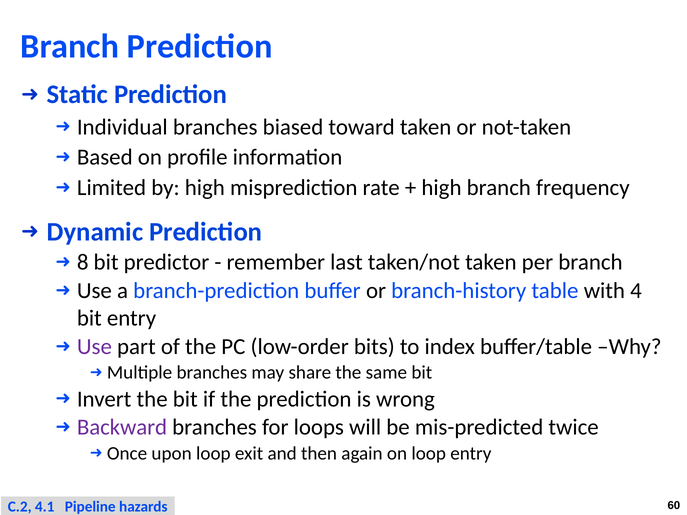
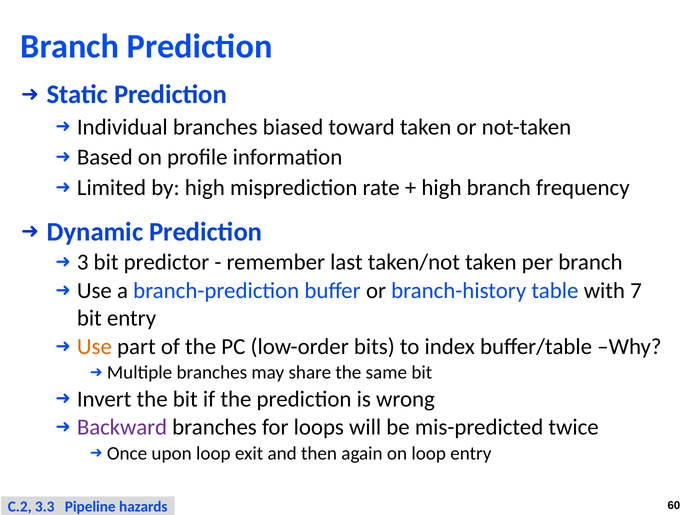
8: 8 -> 3 (83, 263)
4: 4 -> 7 (636, 291)
Use colour: purple -> orange (94, 347)
4.1: 4.1 -> 3.3 (45, 507)
